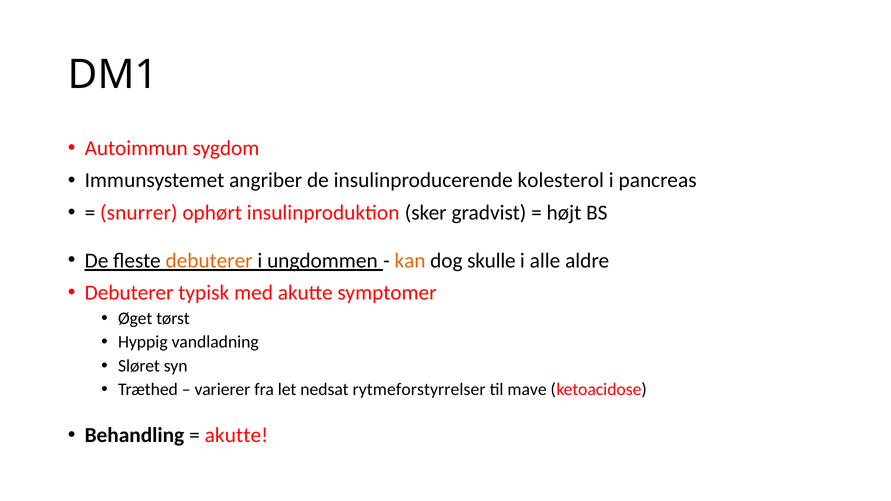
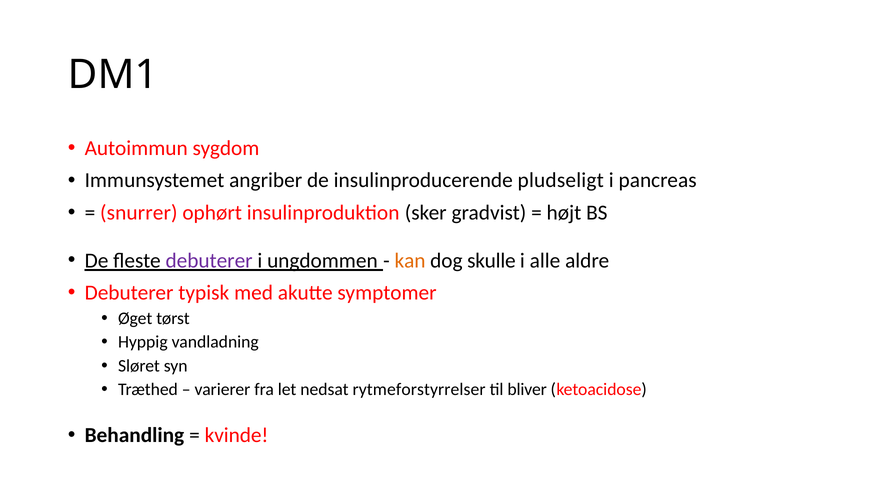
kolesterol: kolesterol -> pludseligt (561, 180)
debuterer colour: orange -> purple (209, 261)
mave: mave -> bliver (527, 390)
akutte: akutte -> kvinde (237, 436)
